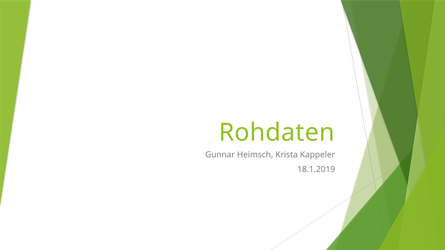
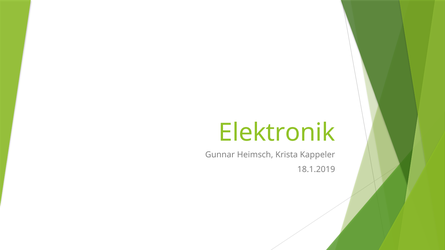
Rohdaten: Rohdaten -> Elektronik (277, 133)
